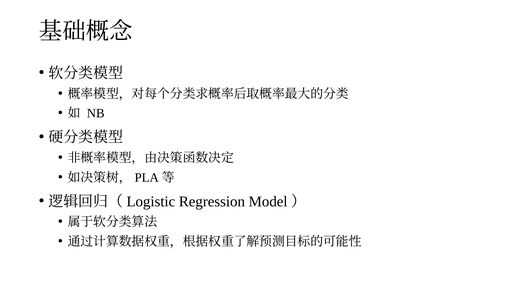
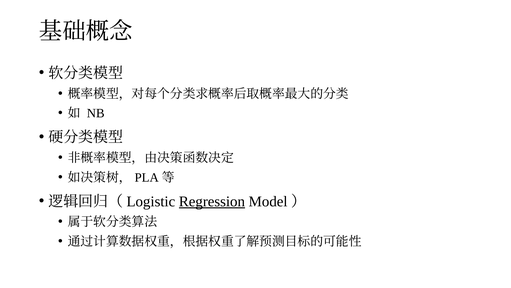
Regression underline: none -> present (212, 201)
